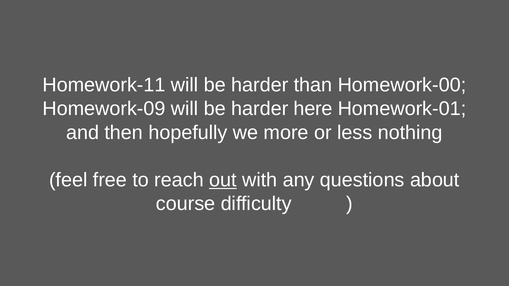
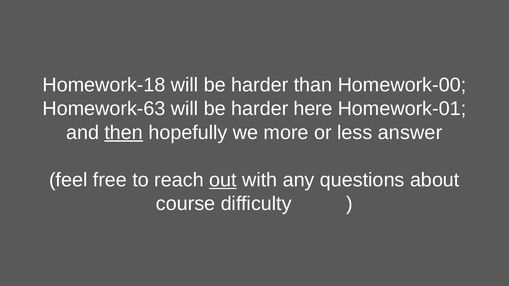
Homework-11: Homework-11 -> Homework-18 (104, 85)
Homework-09: Homework-09 -> Homework-63 (104, 109)
then underline: none -> present (124, 133)
nothing: nothing -> answer (410, 133)
